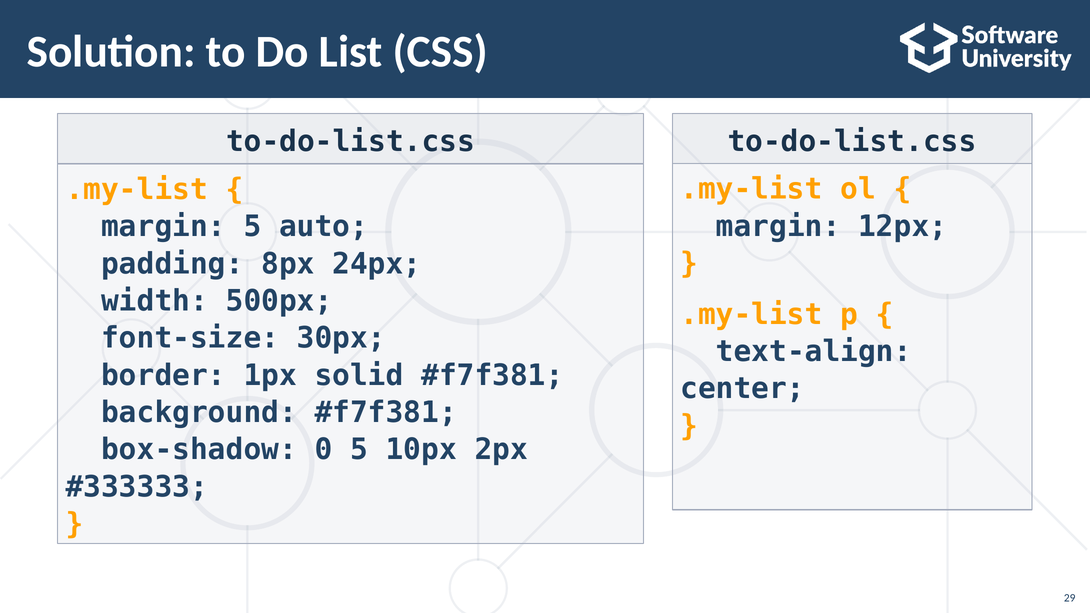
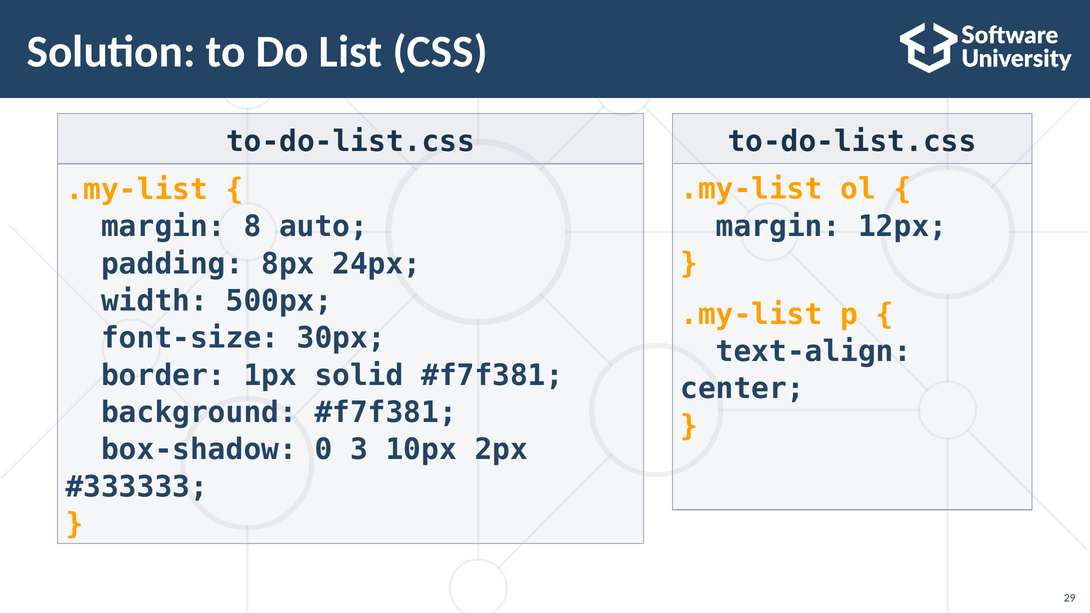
margin 5: 5 -> 8 (252, 227)
0 5: 5 -> 3 (359, 450)
